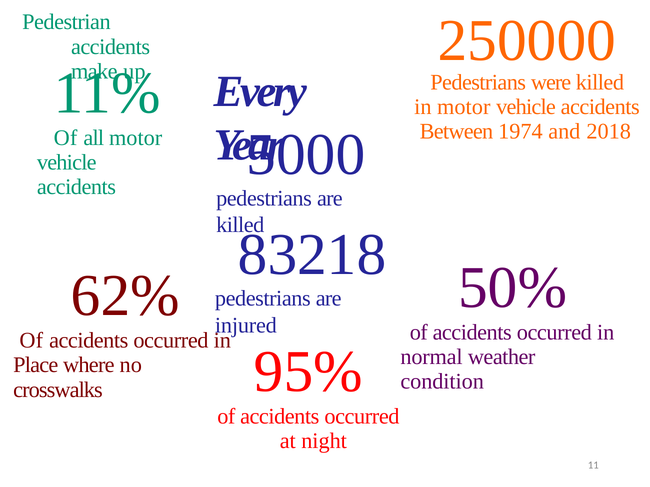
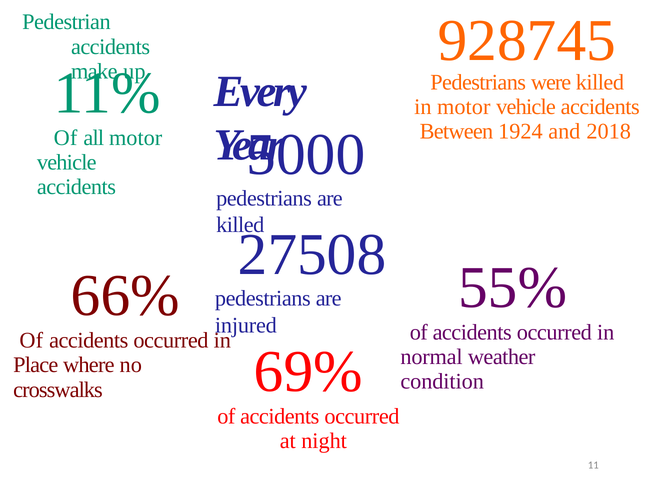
250000: 250000 -> 928745 (527, 41)
1974: 1974 -> 1924 (520, 132)
83218: 83218 -> 27508 (312, 255)
50%: 50% -> 55% (513, 288)
62%: 62% -> 66% (125, 296)
95%: 95% -> 69% (308, 372)
